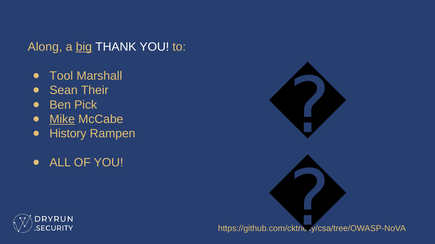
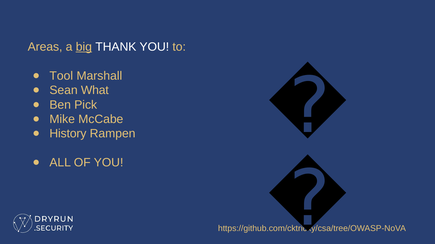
Along: Along -> Areas (45, 47)
Their: Their -> What (95, 91)
Mike underline: present -> none (62, 120)
